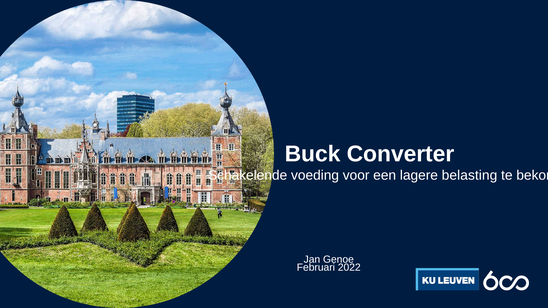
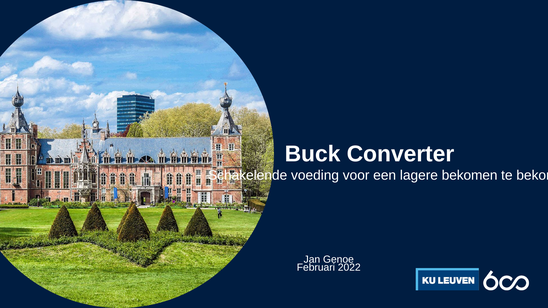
lagere belasting: belasting -> bekomen (470, 176)
